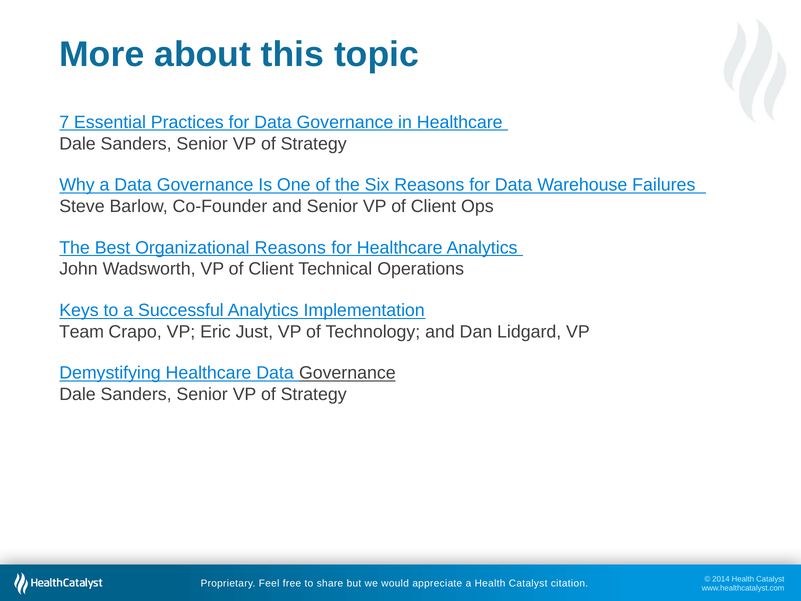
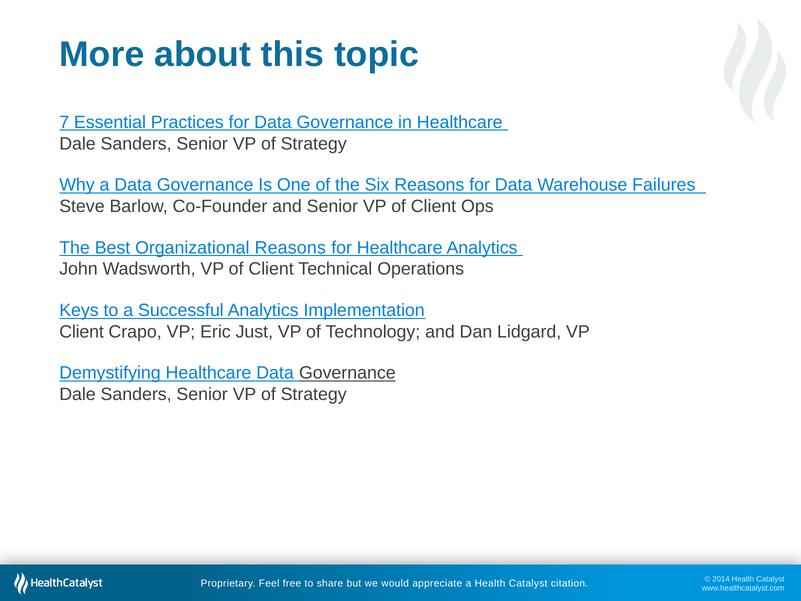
Team: Team -> Client (82, 332)
